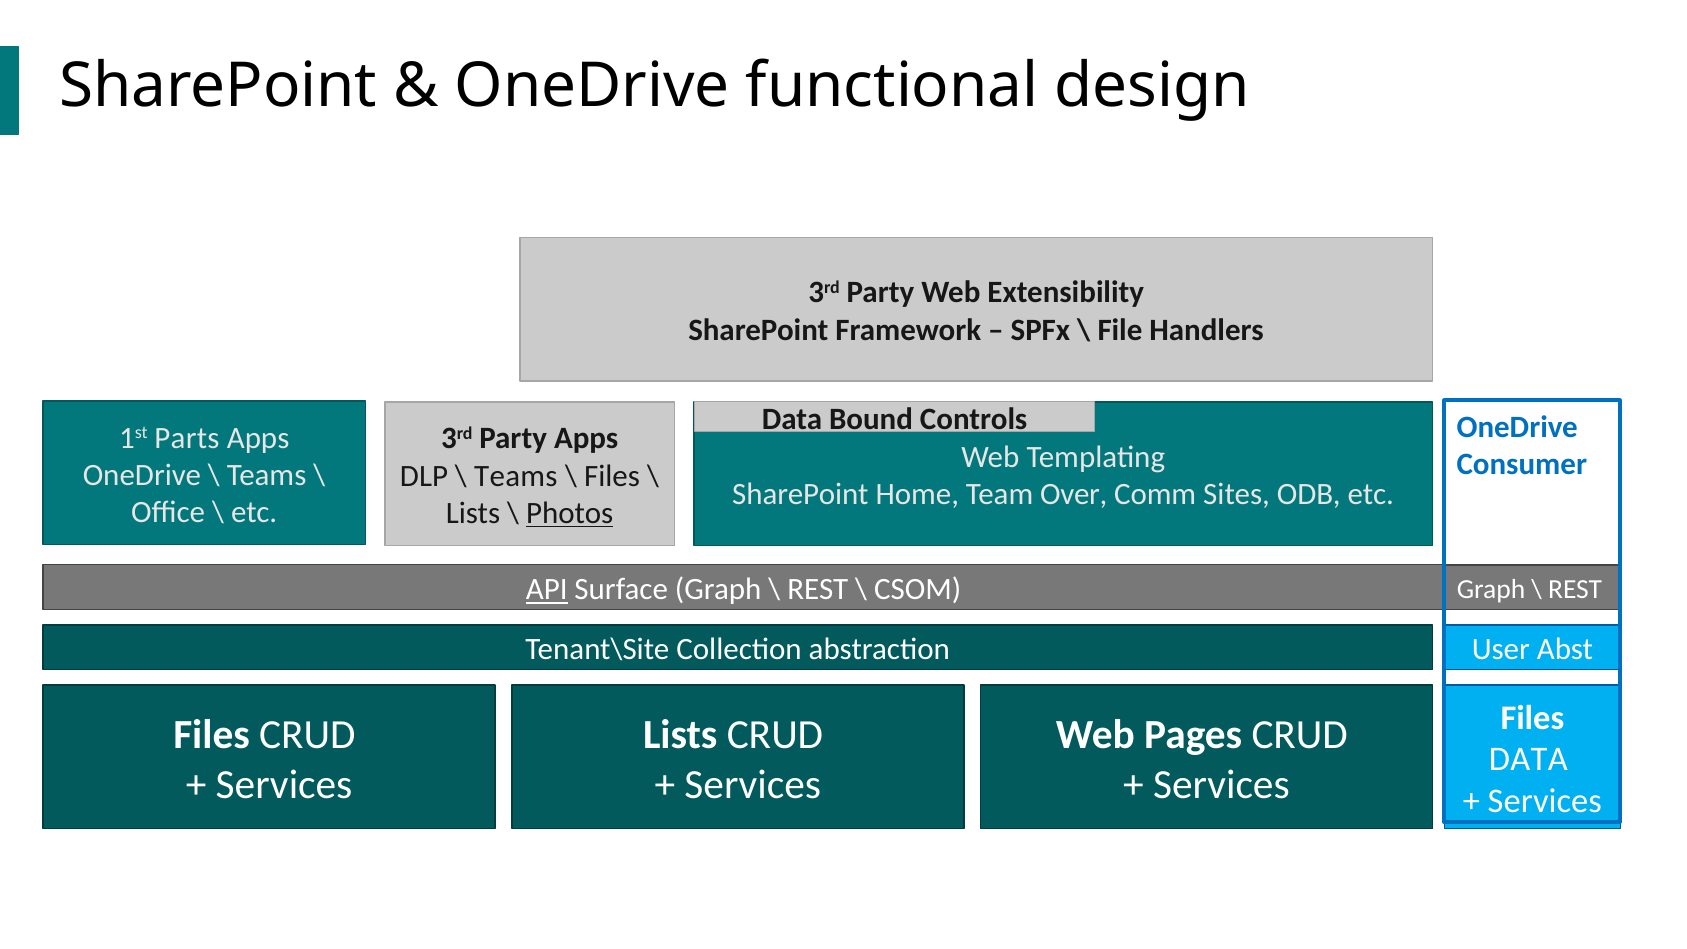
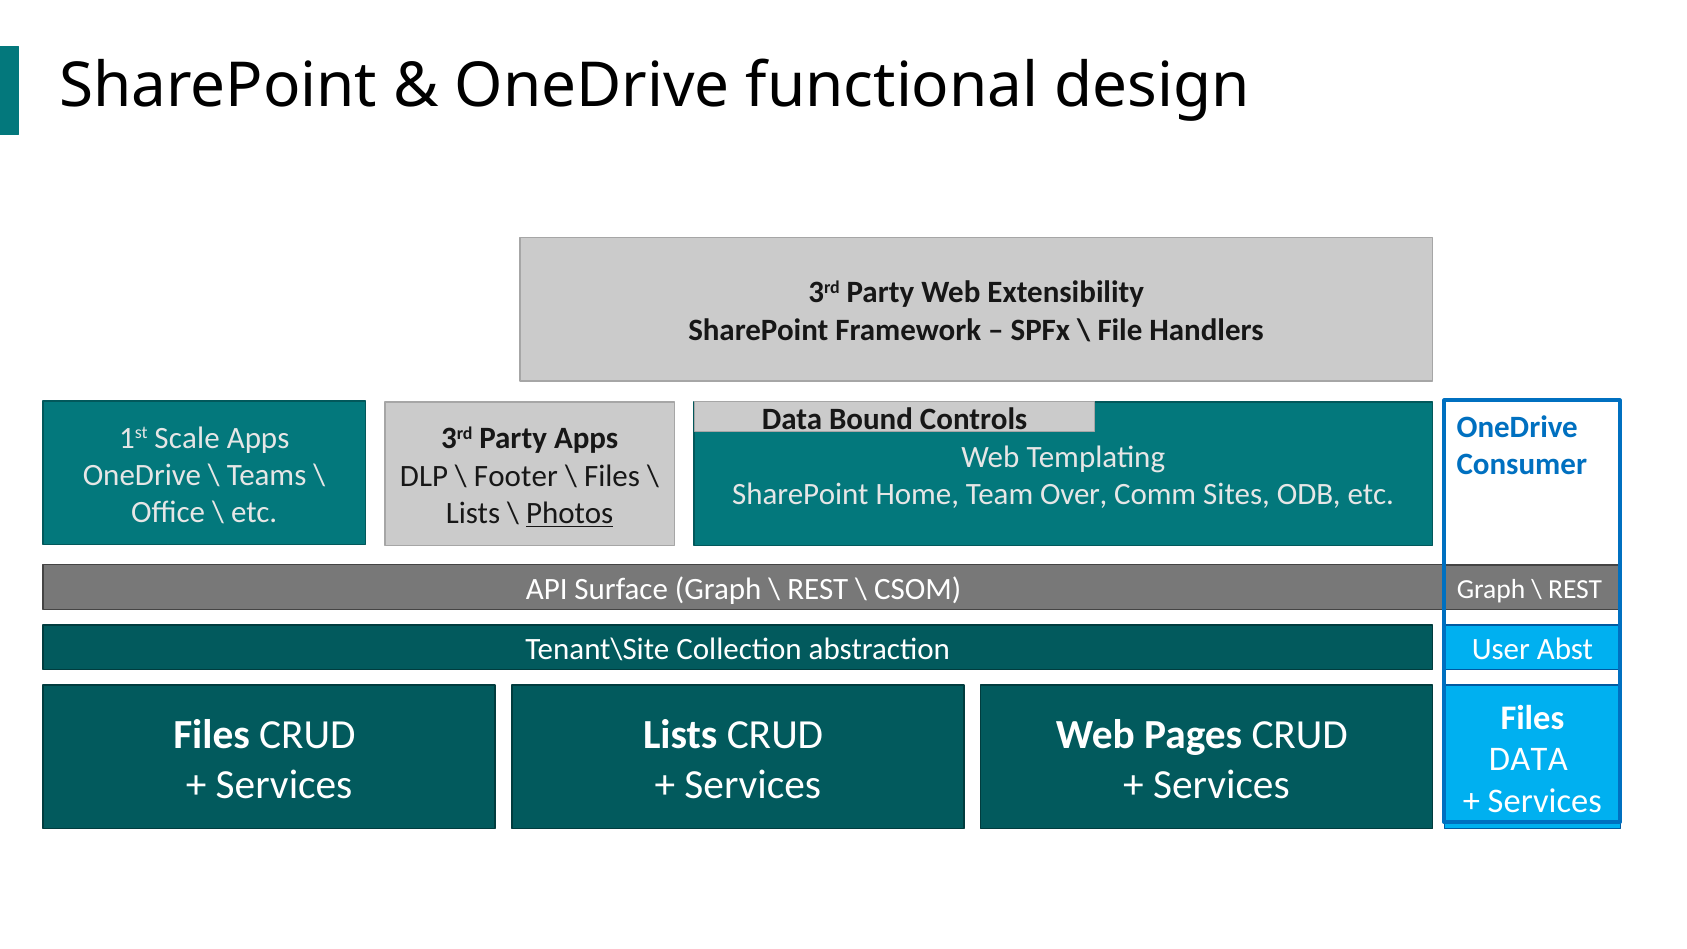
Parts: Parts -> Scale (187, 438)
Teams: Teams -> Footer (516, 476)
API underline: present -> none (547, 589)
